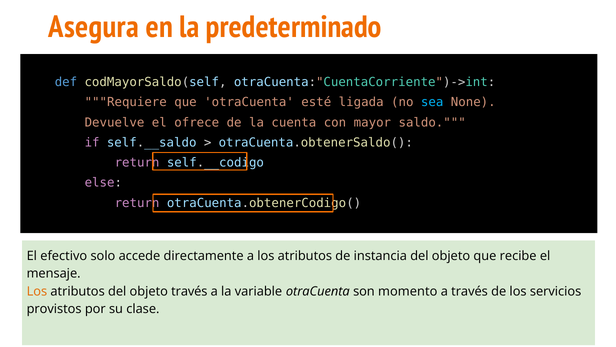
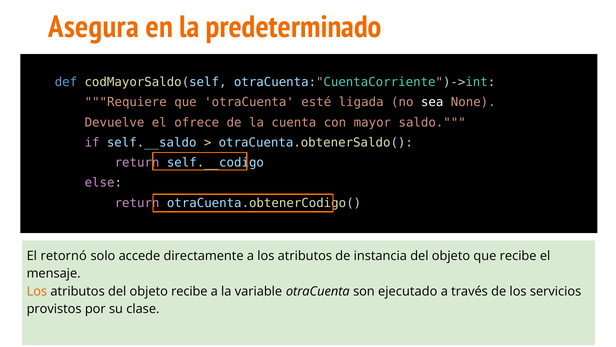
sea colour: light blue -> white (432, 102)
efectivo: efectivo -> retornó (64, 256)
objeto través: través -> recibe (189, 291)
momento: momento -> ejecutado (408, 291)
